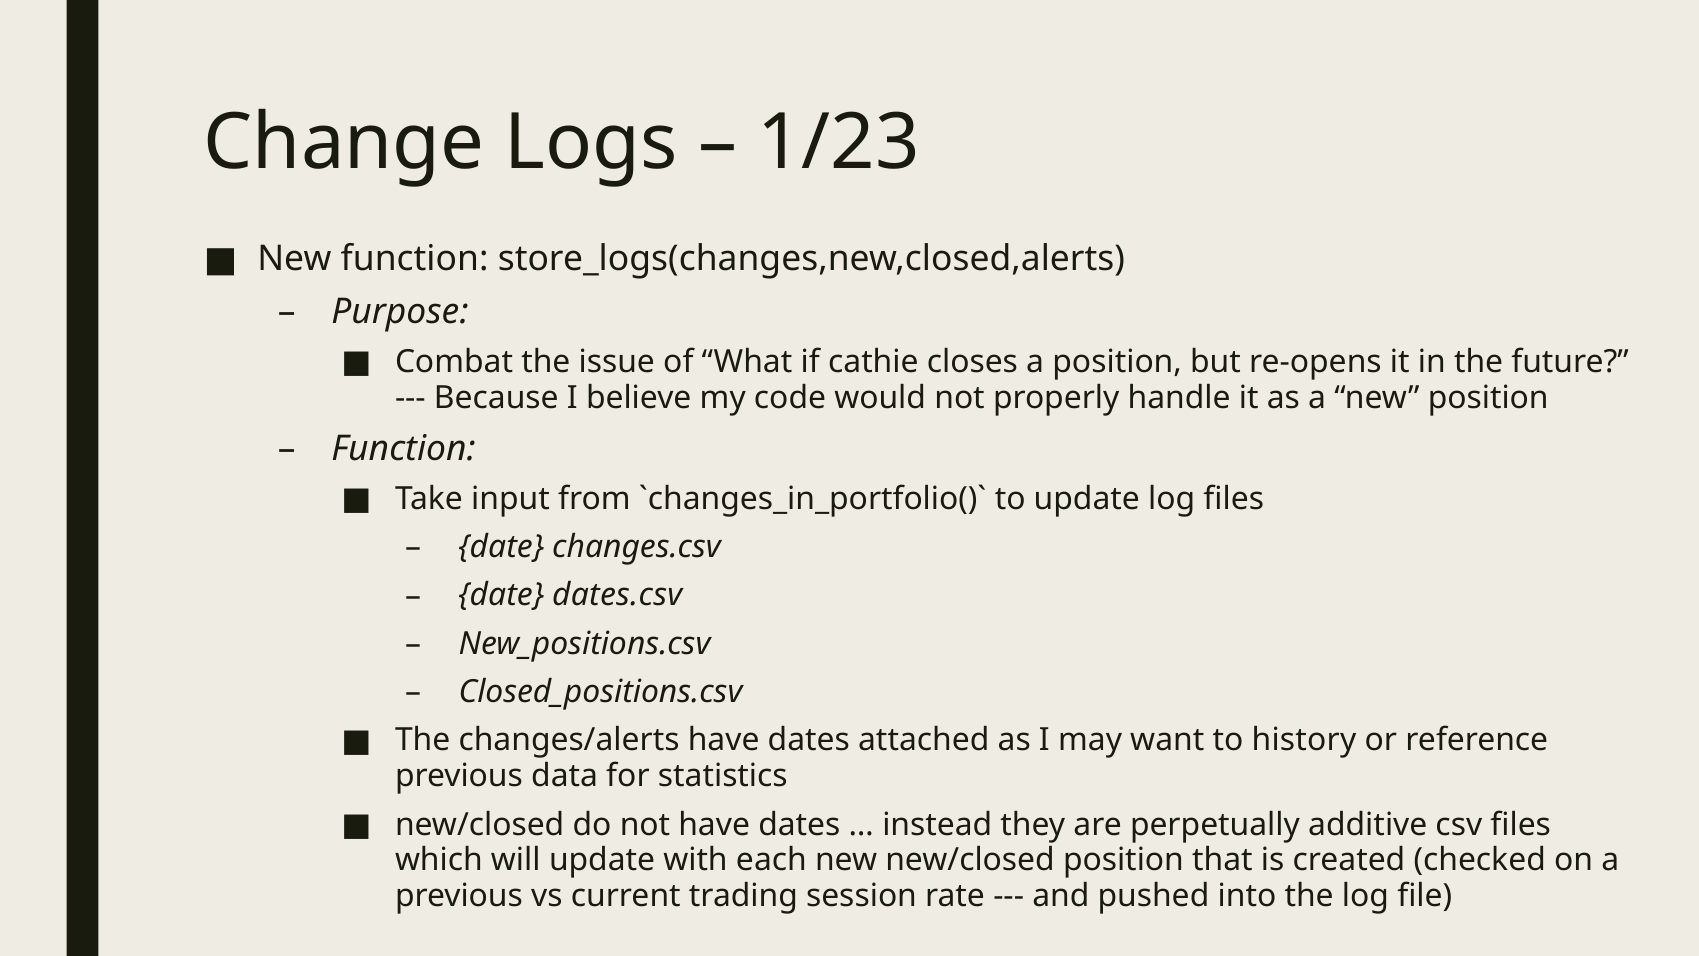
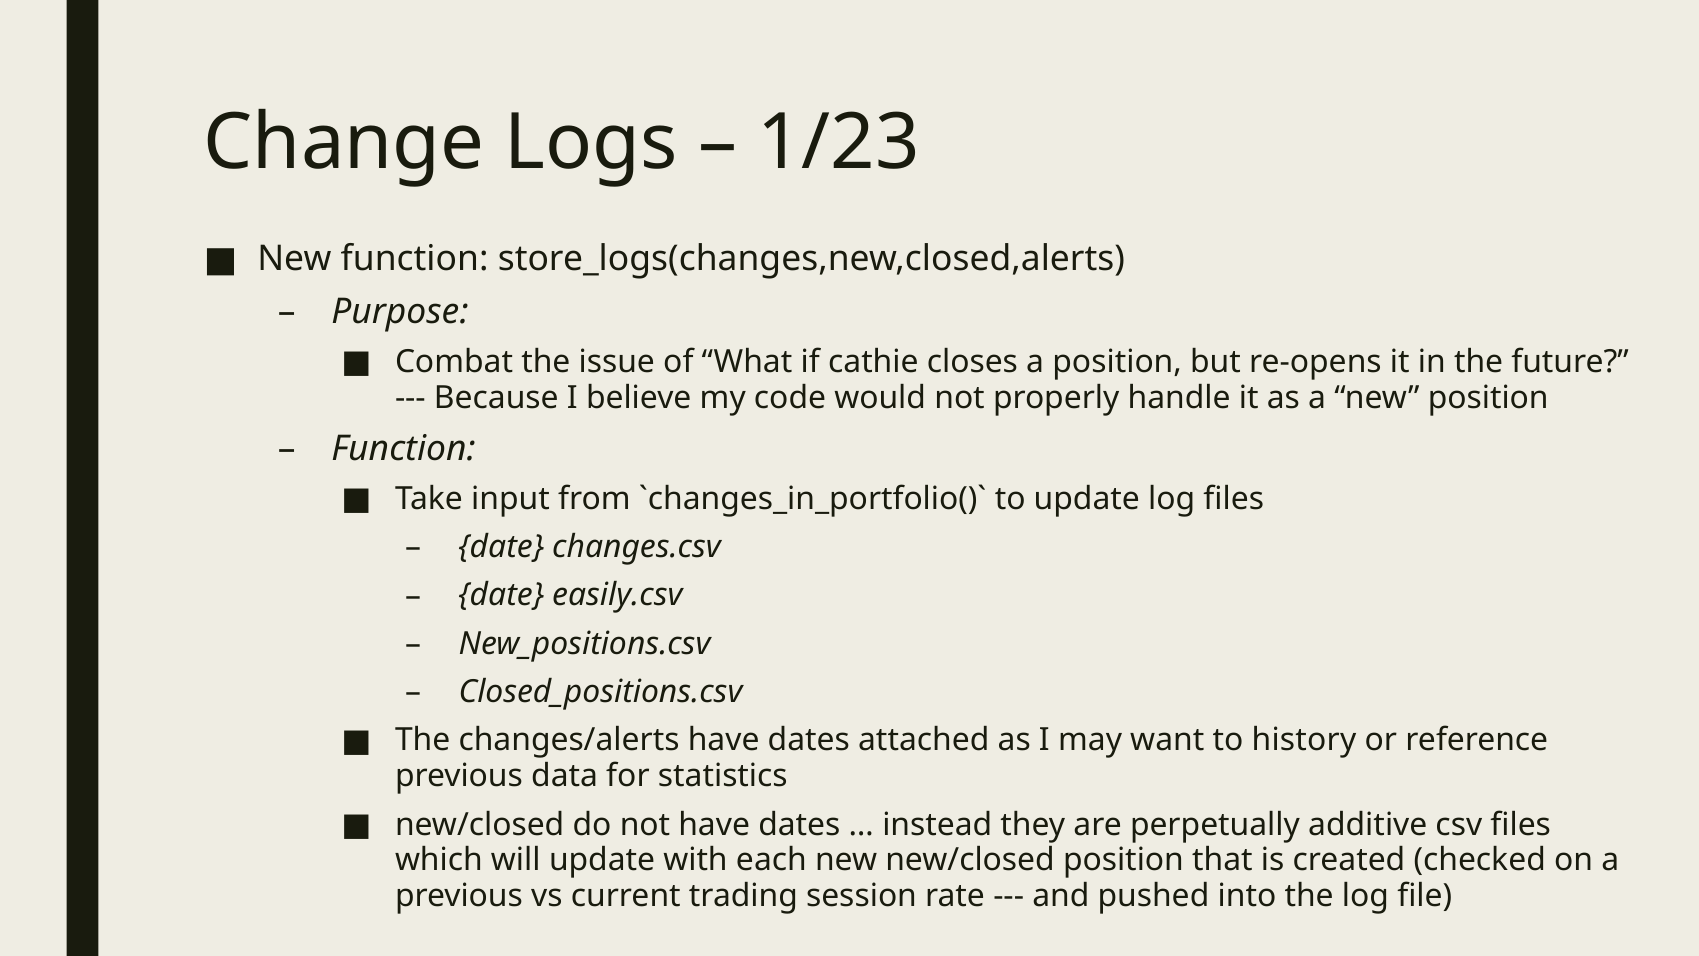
dates.csv: dates.csv -> easily.csv (617, 595)
